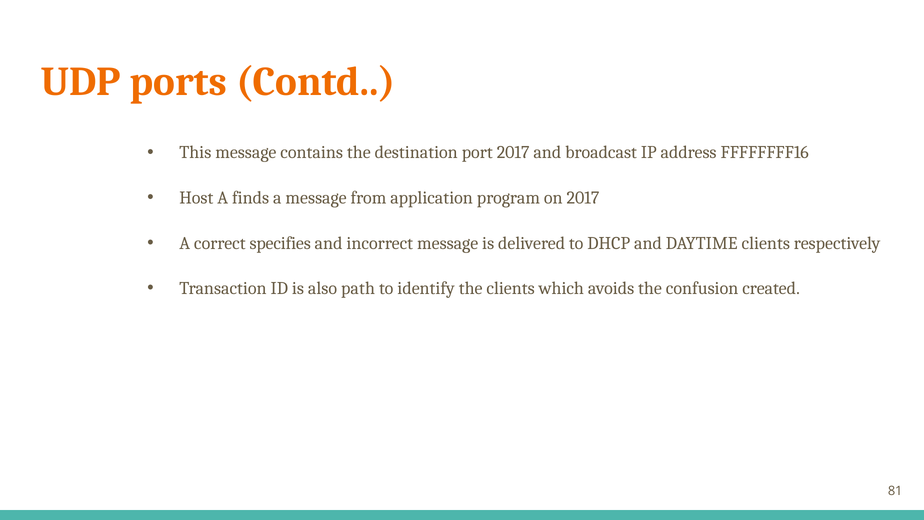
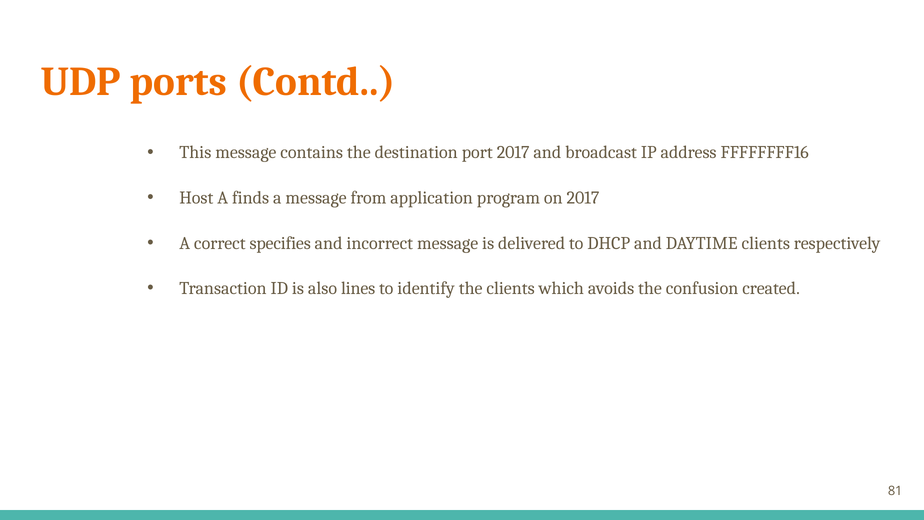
path: path -> lines (358, 288)
